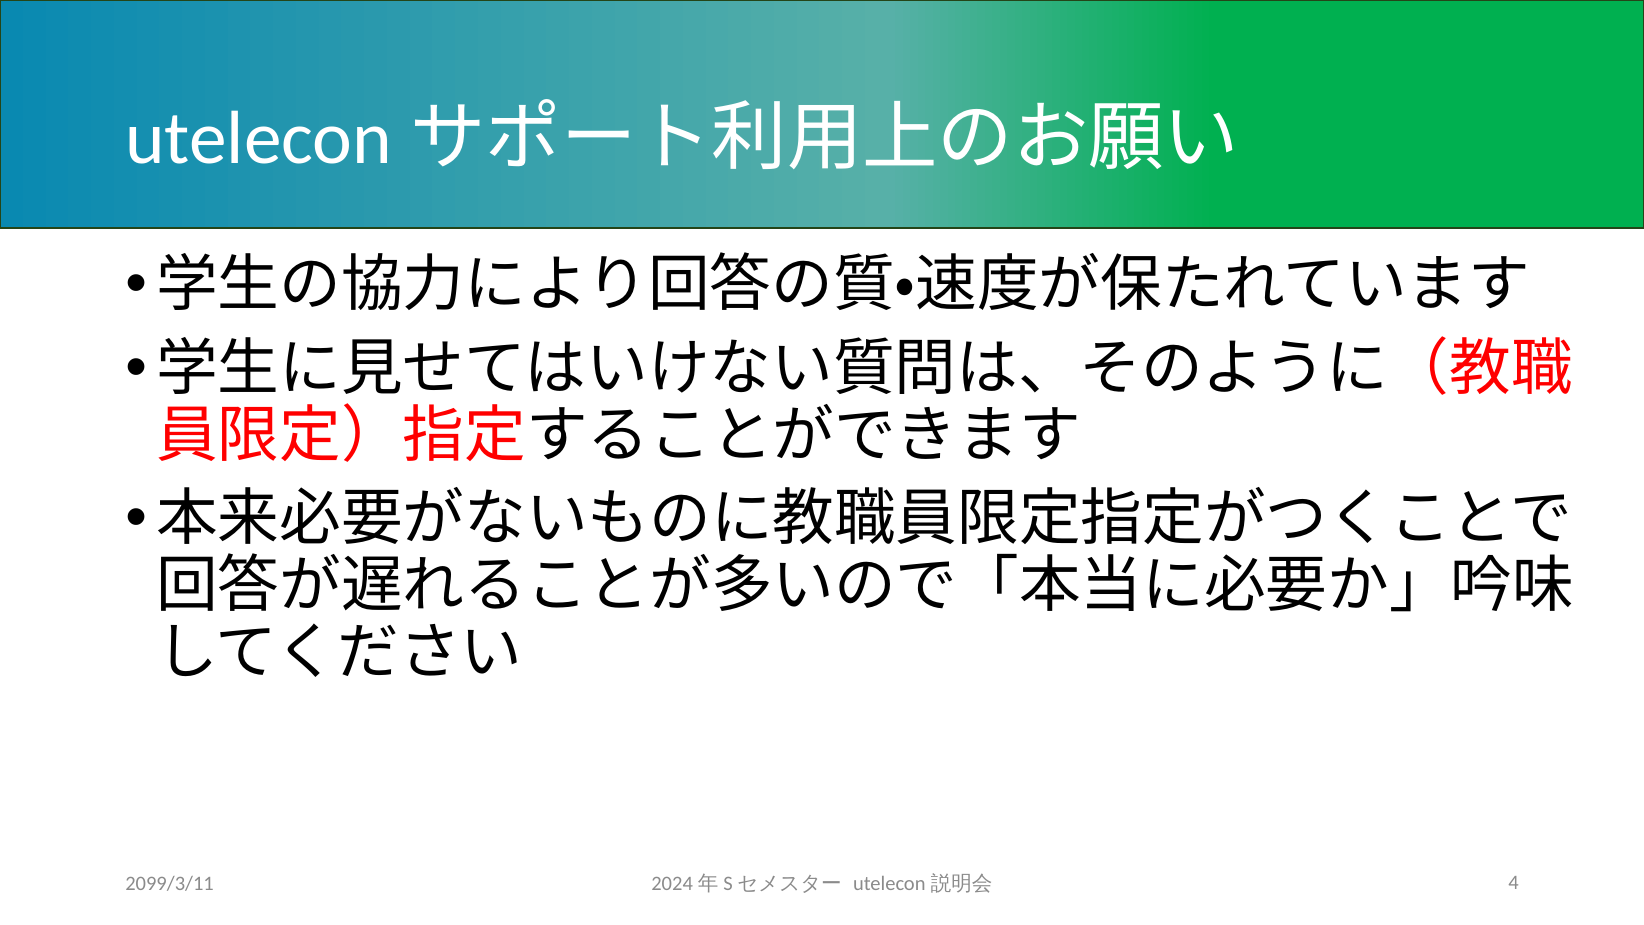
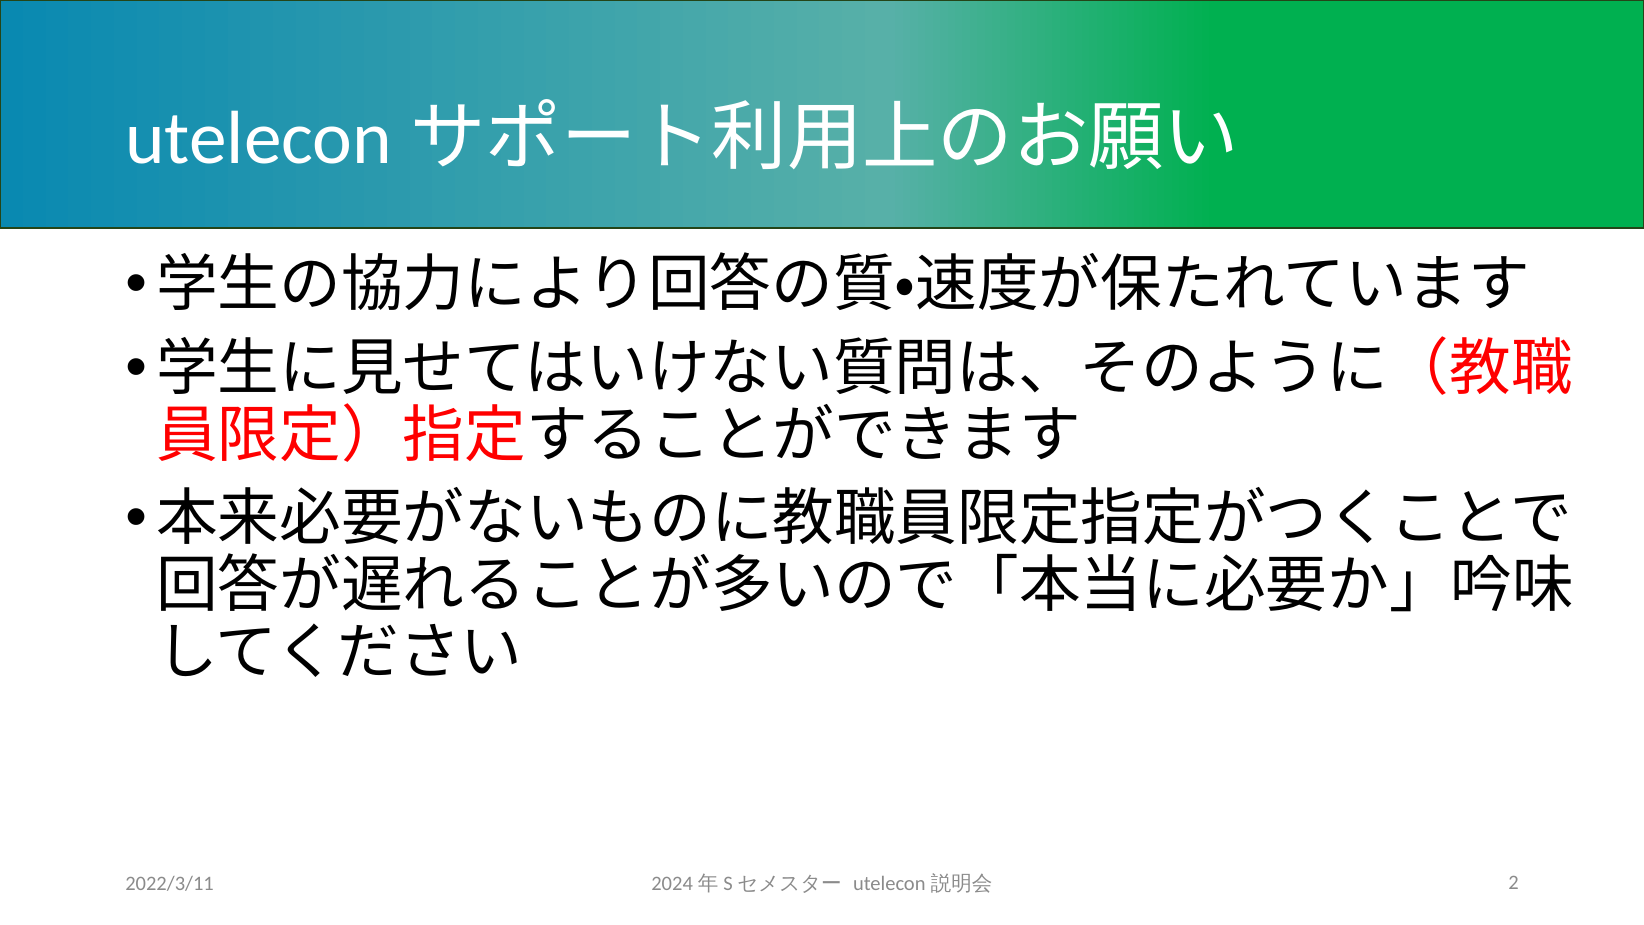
2099/3/11: 2099/3/11 -> 2022/3/11 (170, 883)
4: 4 -> 2 (1514, 883)
